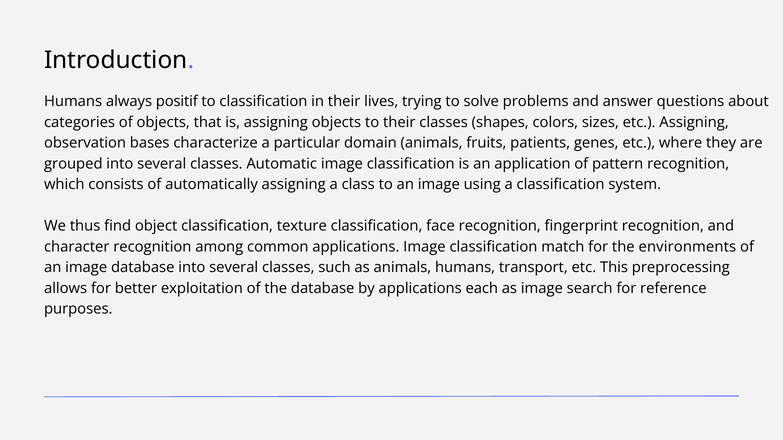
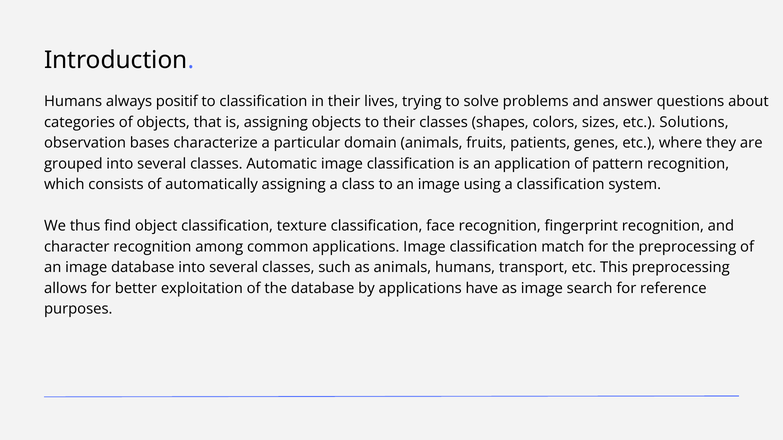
etc Assigning: Assigning -> Solutions (694, 122)
the environments: environments -> preprocessing (687, 247)
each: each -> have (482, 289)
